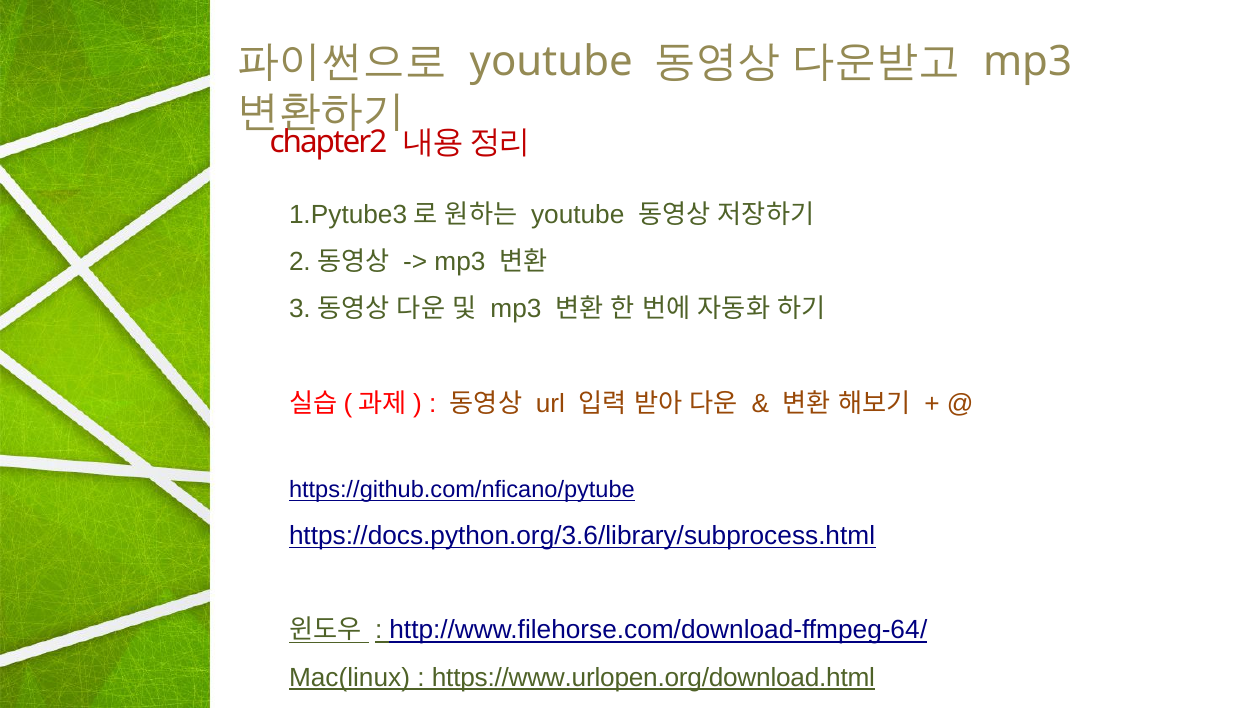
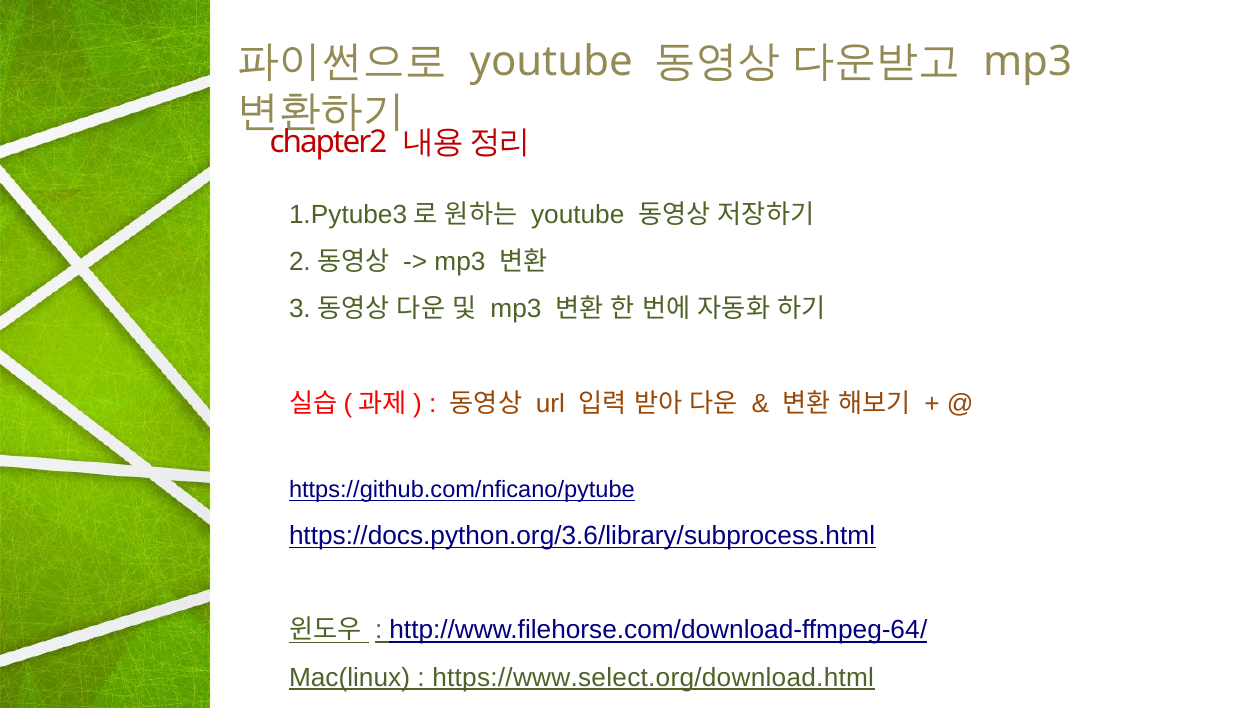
https://www.urlopen.org/download.html: https://www.urlopen.org/download.html -> https://www.select.org/download.html (653, 677)
